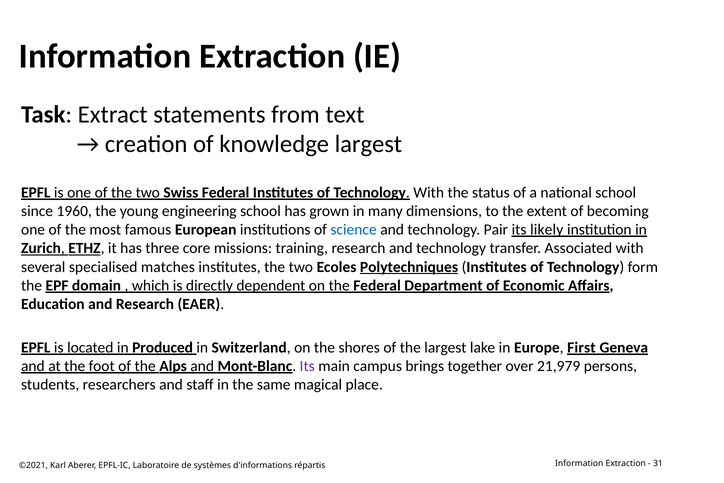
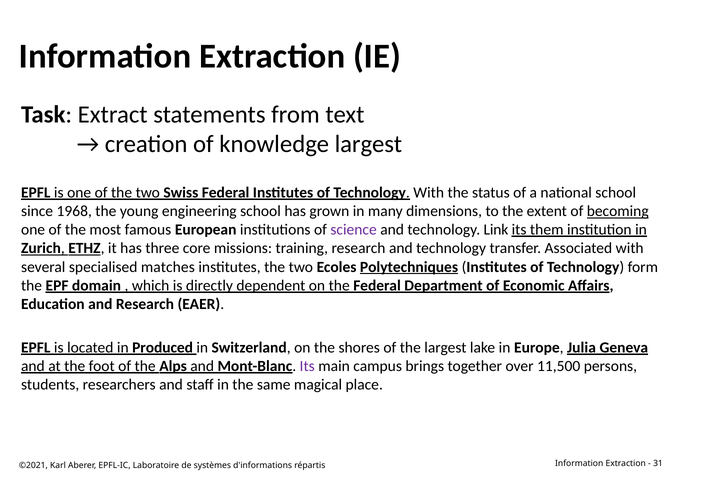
1960: 1960 -> 1968 (74, 211)
becoming underline: none -> present (618, 211)
science colour: blue -> purple (354, 230)
Pair: Pair -> Link (496, 230)
likely: likely -> them (547, 230)
First: First -> Julia (582, 347)
21,979: 21,979 -> 11,500 (559, 366)
